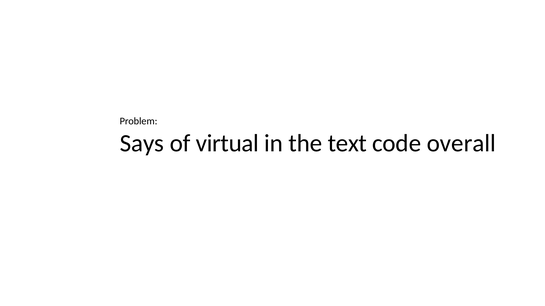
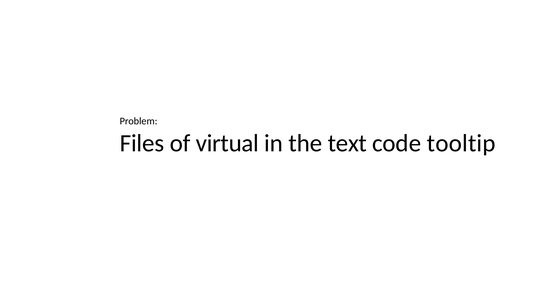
Says: Says -> Files (142, 144)
overall: overall -> tooltip (461, 144)
